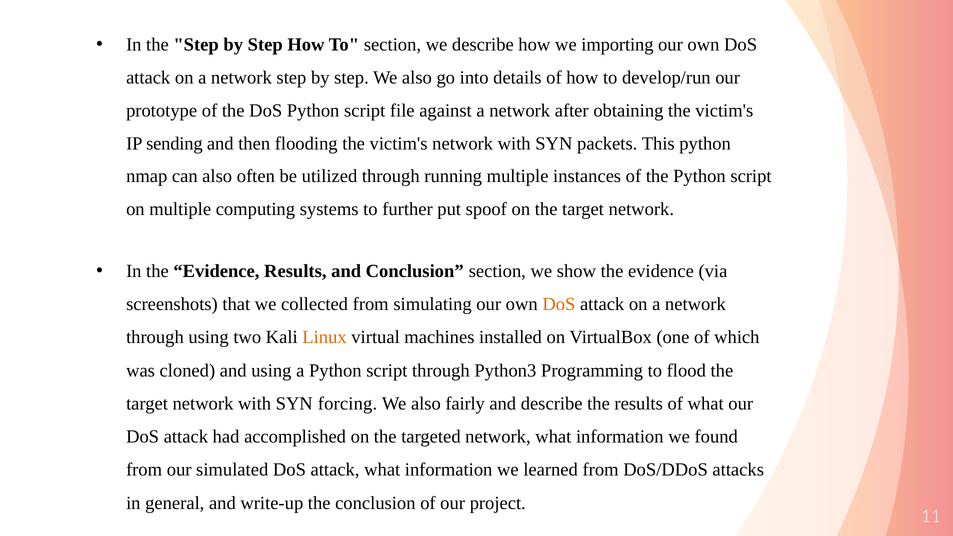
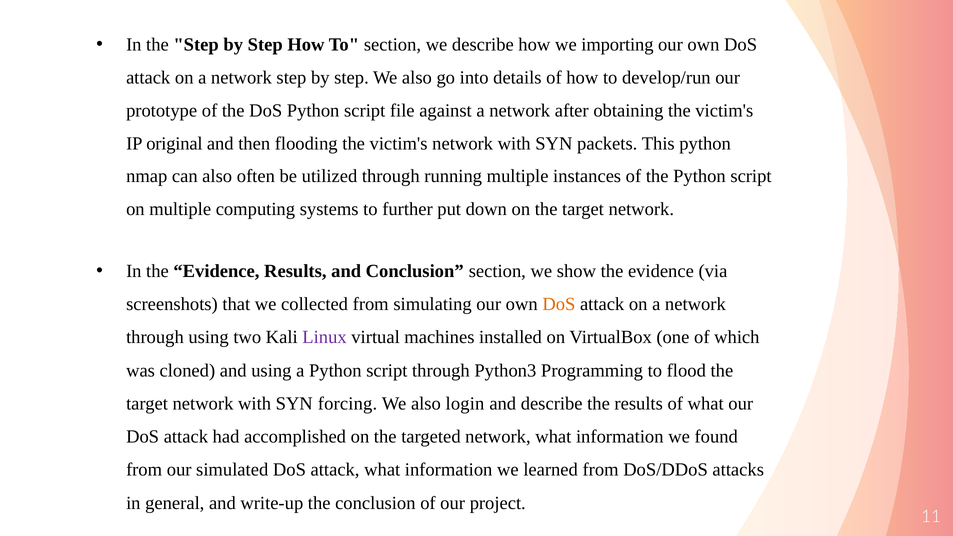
sending: sending -> original (174, 143)
spoof: spoof -> down (486, 209)
Linux colour: orange -> purple (325, 337)
fairly: fairly -> login (465, 404)
